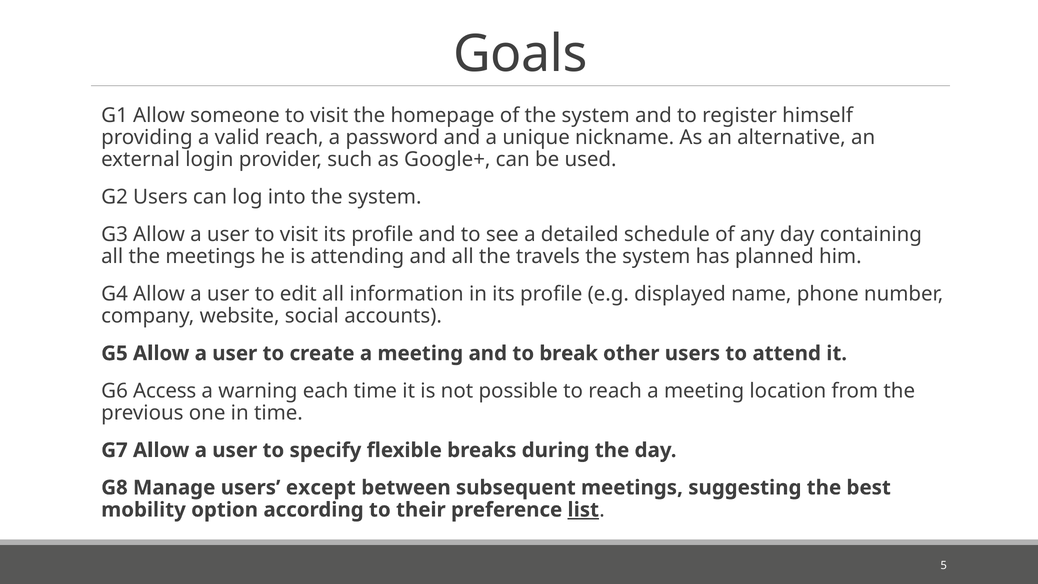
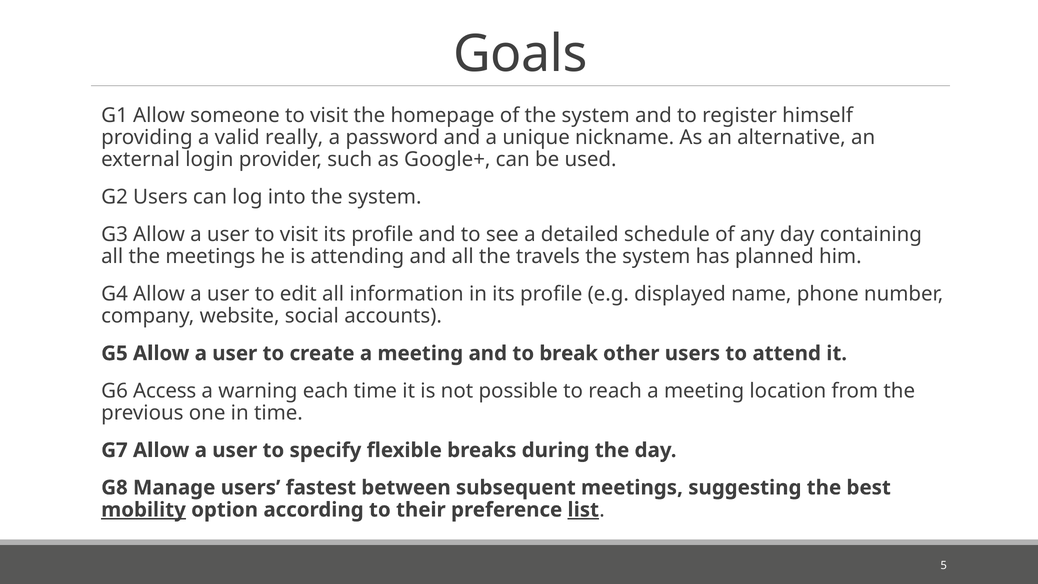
valid reach: reach -> really (294, 137)
except: except -> fastest (321, 488)
mobility underline: none -> present (144, 510)
